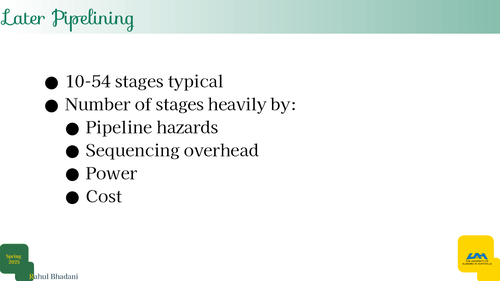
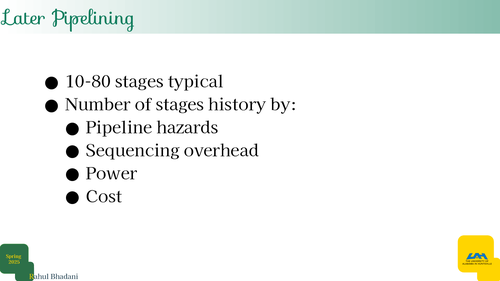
10-54: 10-54 -> 10-80 (88, 82)
heavily: heavily -> history (237, 105)
